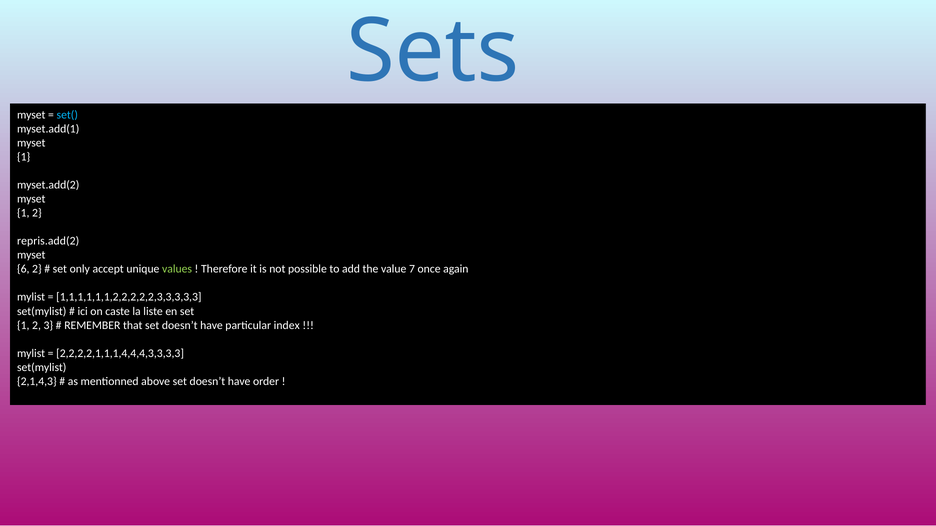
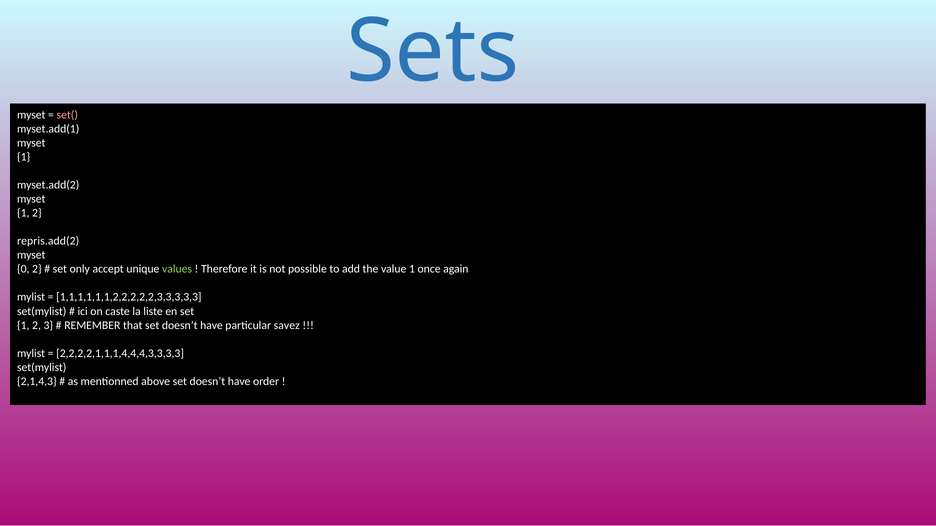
set( colour: light blue -> pink (67, 115)
6: 6 -> 0 (23, 269)
value 7: 7 -> 1 (412, 269)
index: index -> savez (287, 325)
